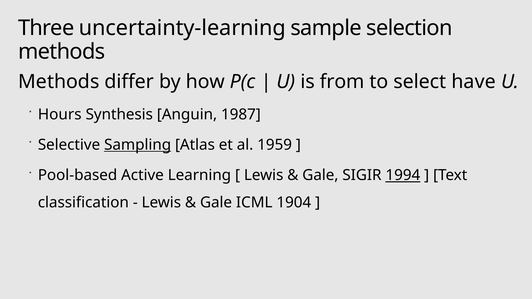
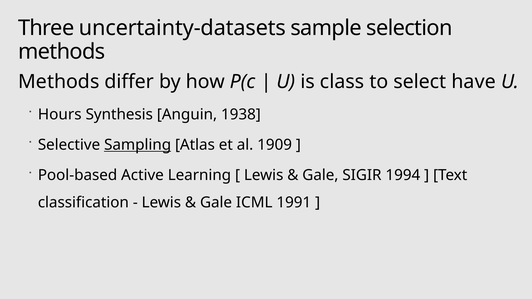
uncertainty-learning: uncertainty-learning -> uncertainty-datasets (182, 28)
from: from -> class (342, 82)
1987: 1987 -> 1938 (241, 114)
1959: 1959 -> 1909 (275, 145)
1994 underline: present -> none (403, 175)
1904: 1904 -> 1991 (294, 203)
